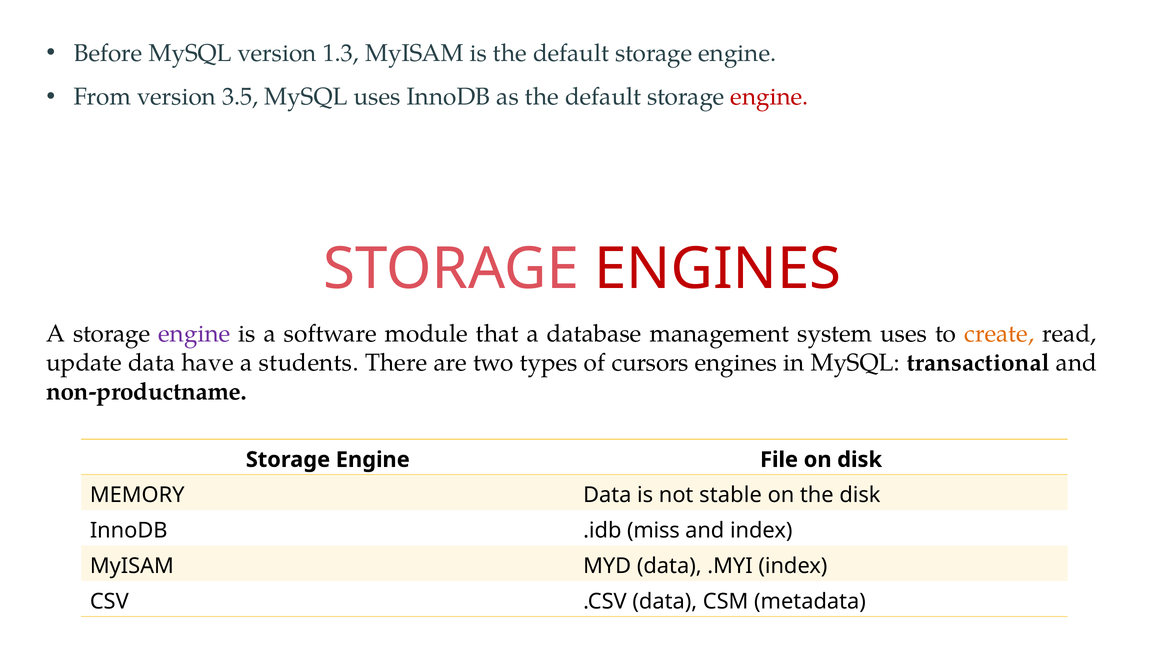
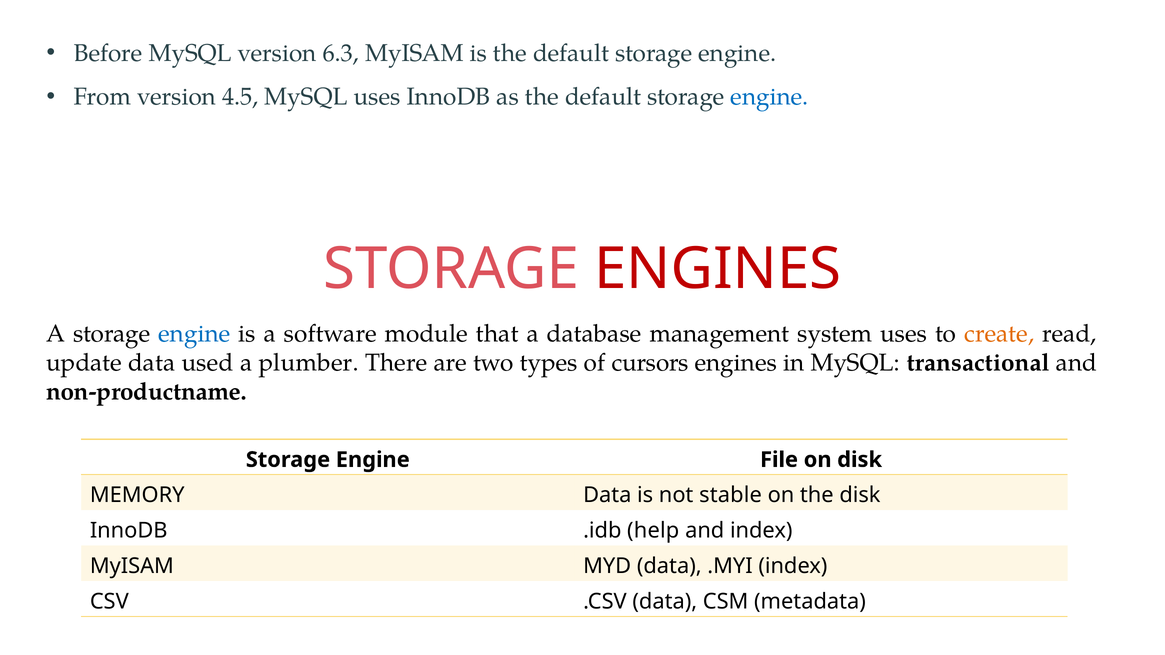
1.3: 1.3 -> 6.3 (341, 53)
3.5: 3.5 -> 4.5 (240, 97)
engine colour: red -> blue (769, 97)
engine colour: purple -> blue (194, 334)
have: have -> used (208, 363)
students: students -> plumber (309, 363)
miss: miss -> help (653, 531)
